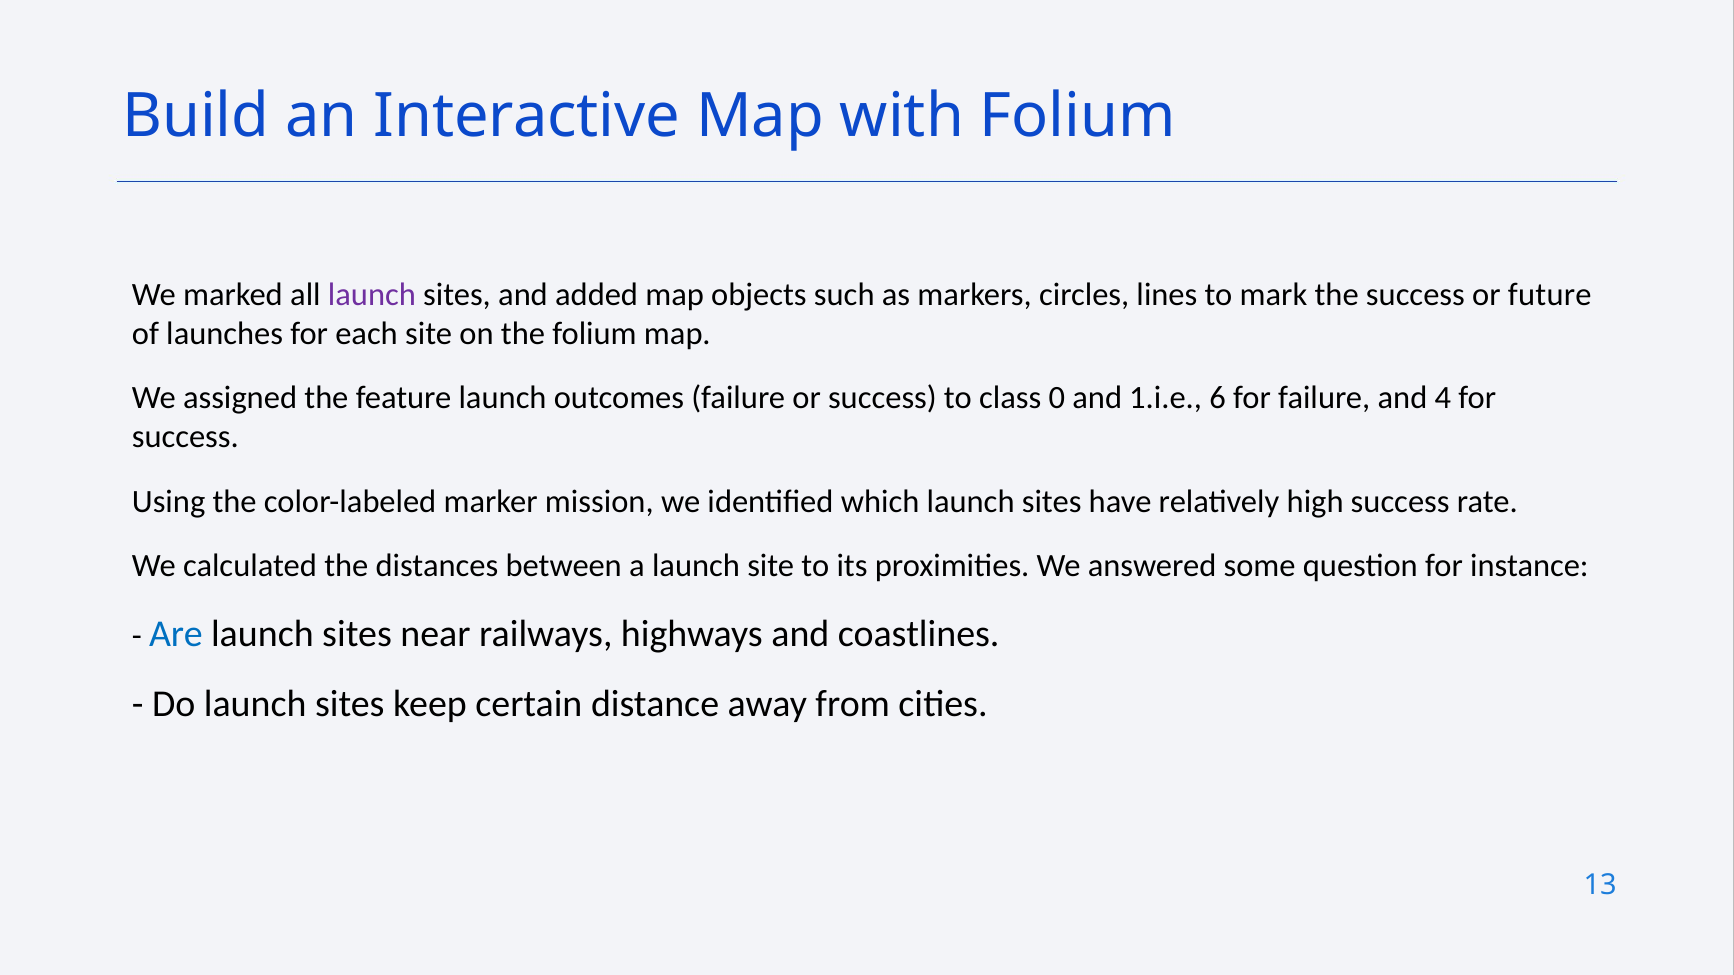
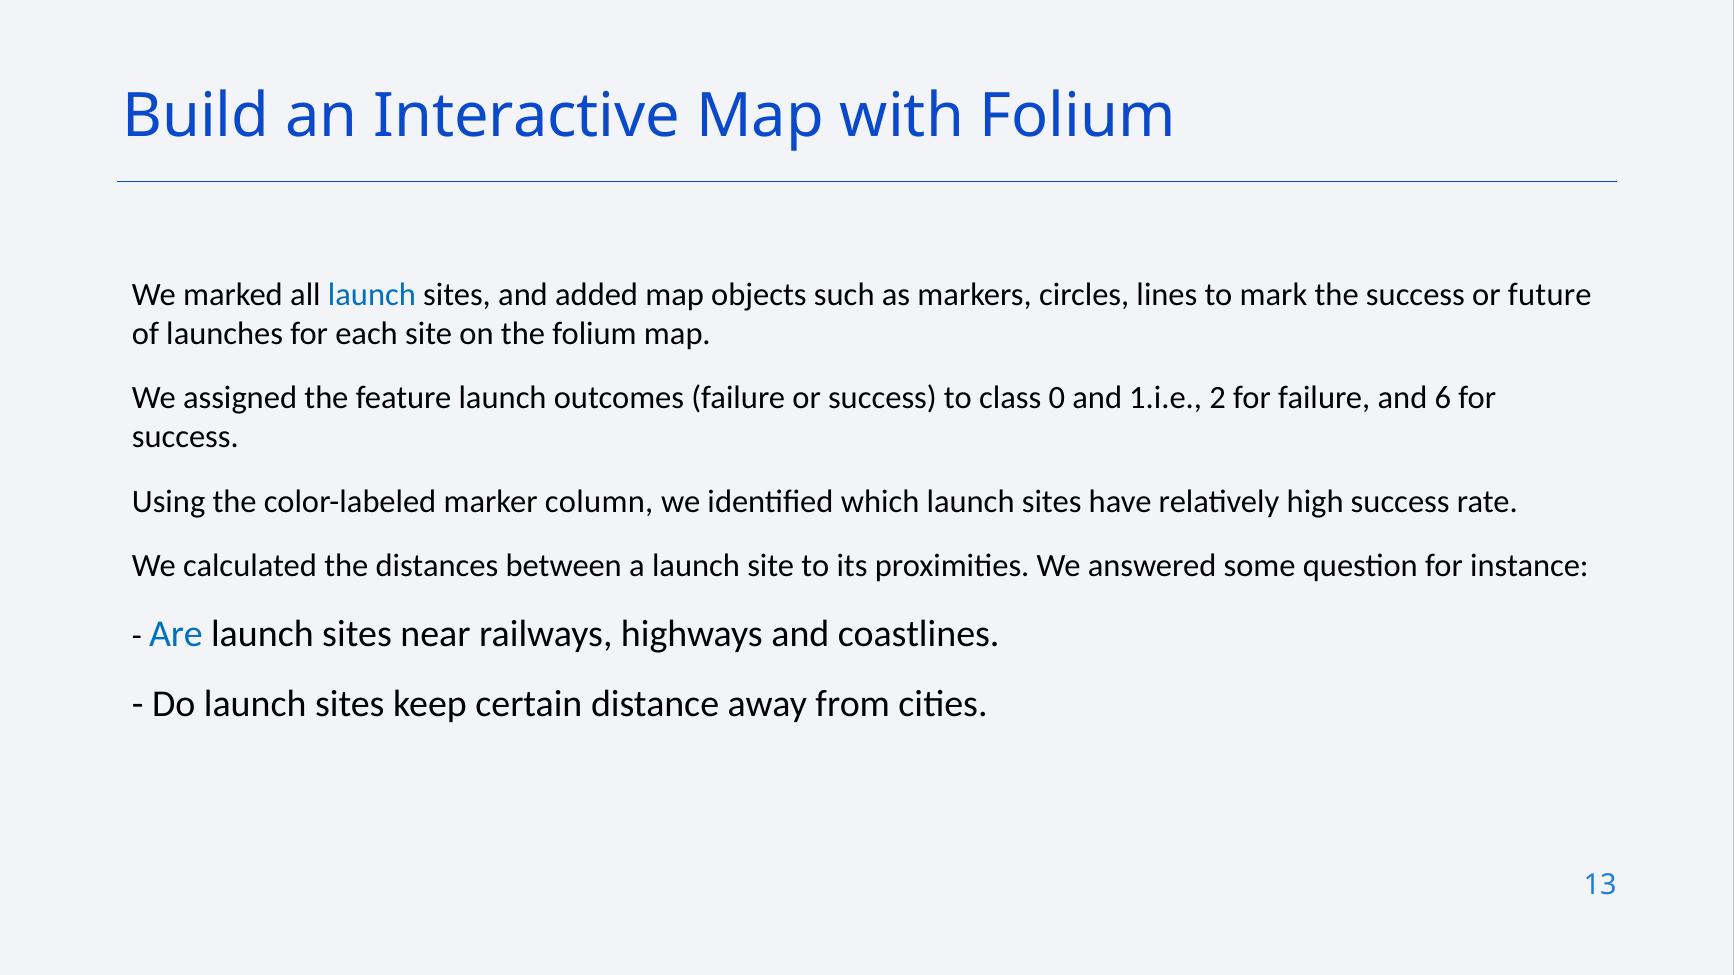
launch colour: purple -> blue (372, 295)
6: 6 -> 2 (1218, 398)
4: 4 -> 6 (1443, 398)
mission: mission -> column (599, 501)
